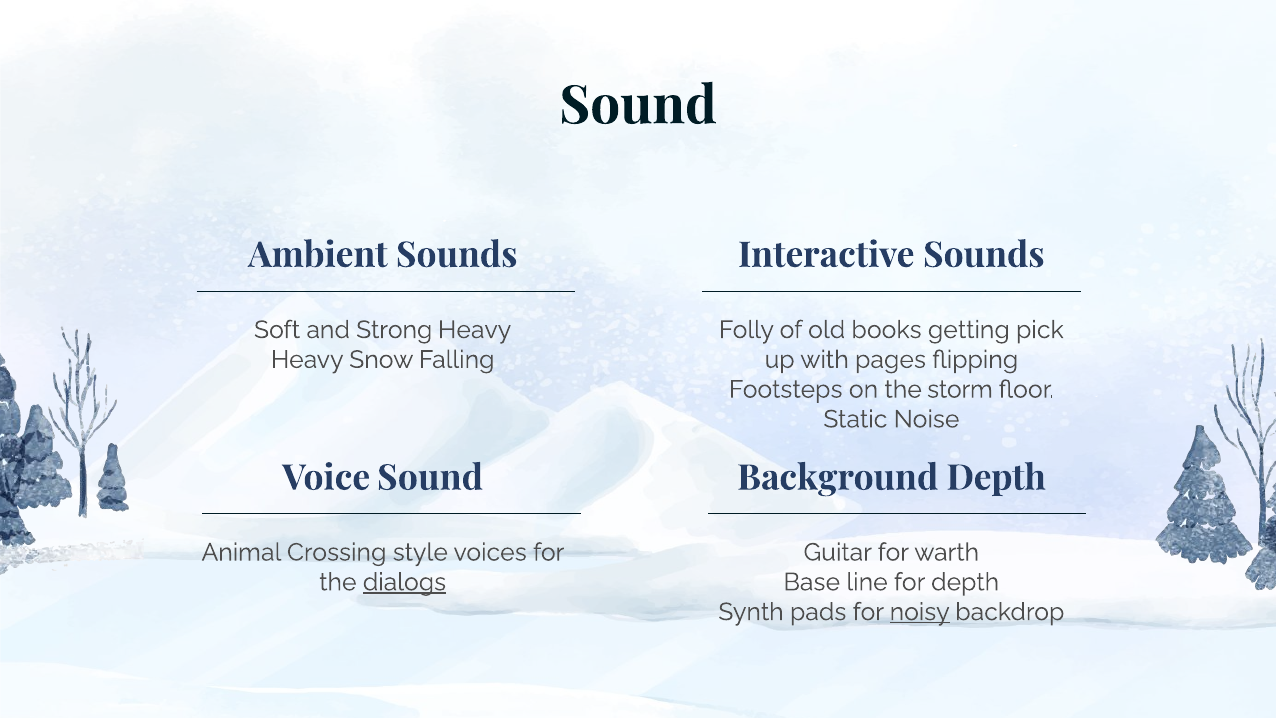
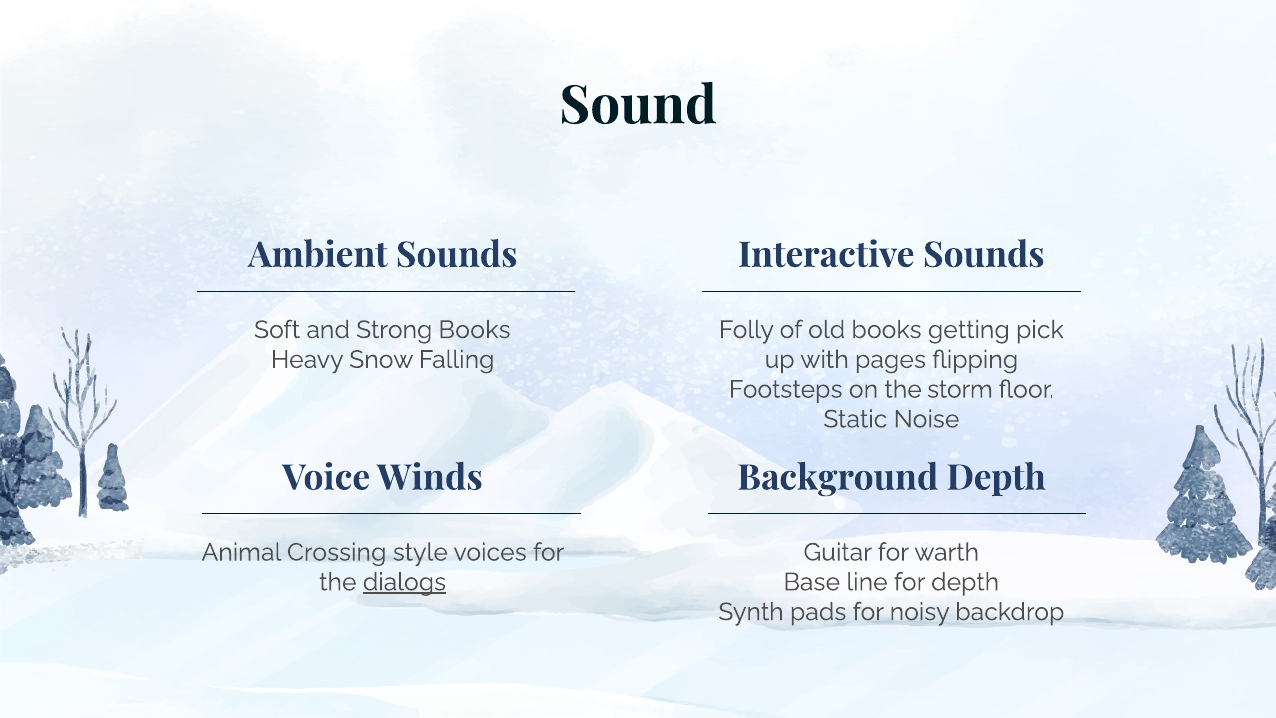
Strong Heavy: Heavy -> Books (475, 330)
Voice Sound: Sound -> Winds (430, 478)
noisy underline: present -> none (920, 612)
